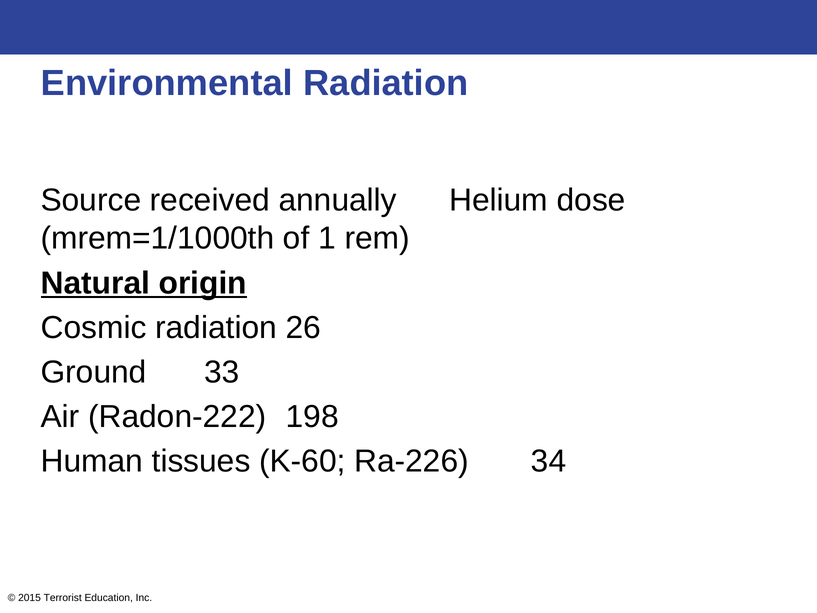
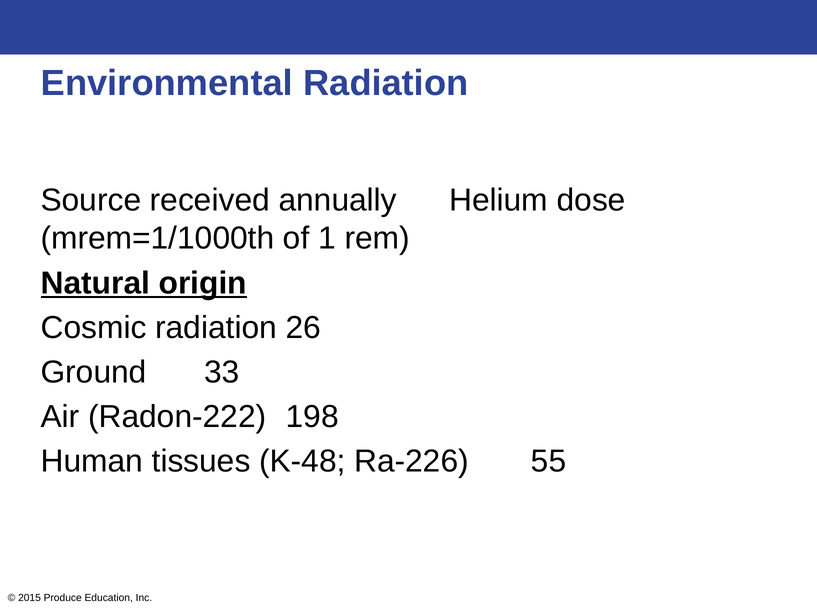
K-60: K-60 -> K-48 (302, 461)
34: 34 -> 55 (549, 461)
Terrorist: Terrorist -> Produce (63, 598)
